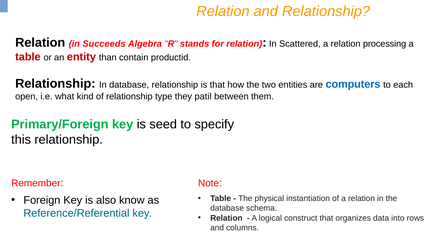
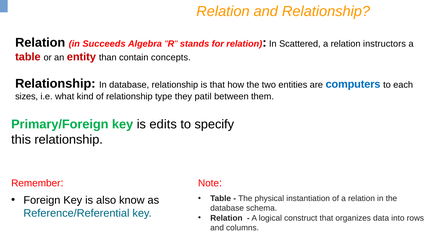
processing: processing -> instructors (384, 44)
productid: productid -> concepts (171, 57)
open: open -> sizes (27, 97)
seed: seed -> edits (163, 124)
